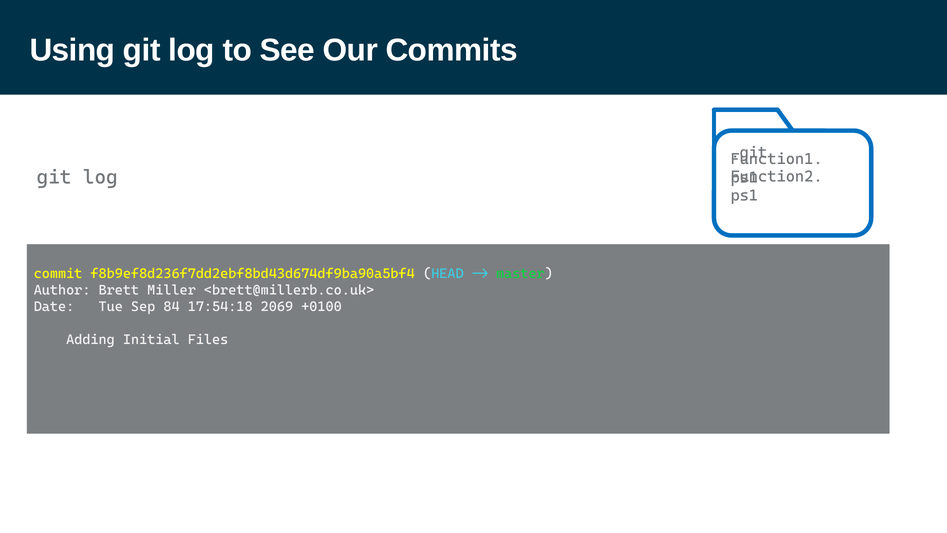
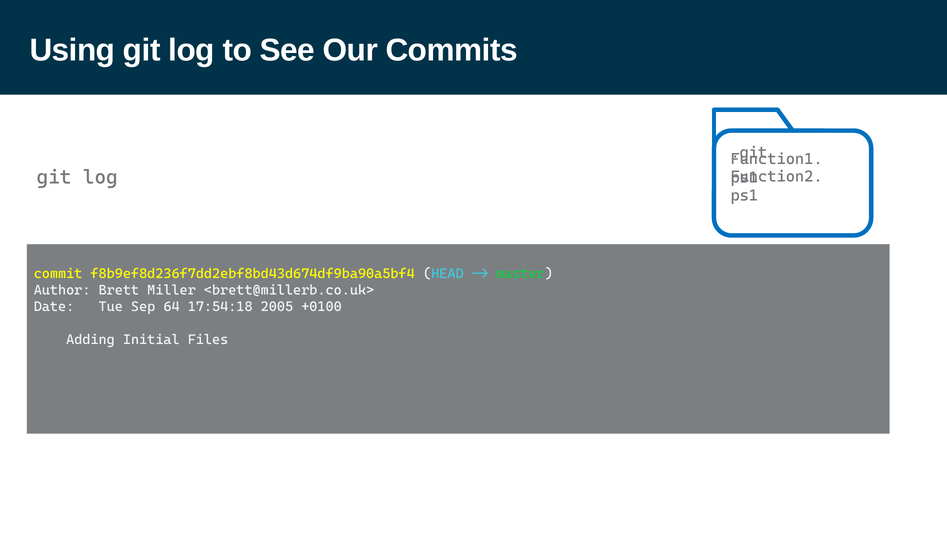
84: 84 -> 64 (172, 307)
2069: 2069 -> 2005 (277, 307)
